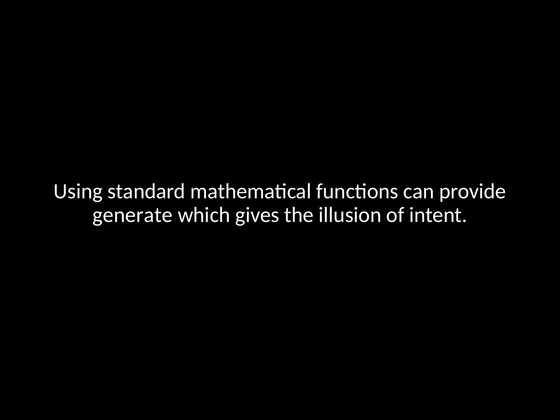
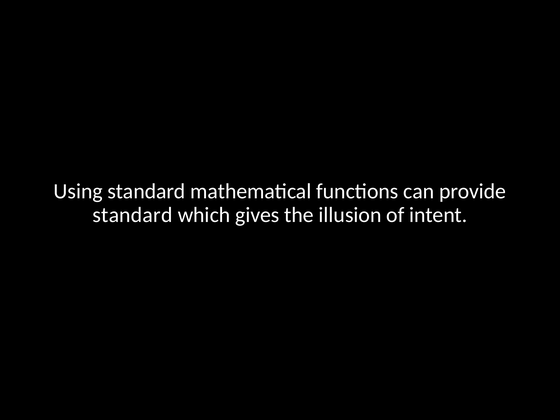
generate: generate -> standard (132, 215)
